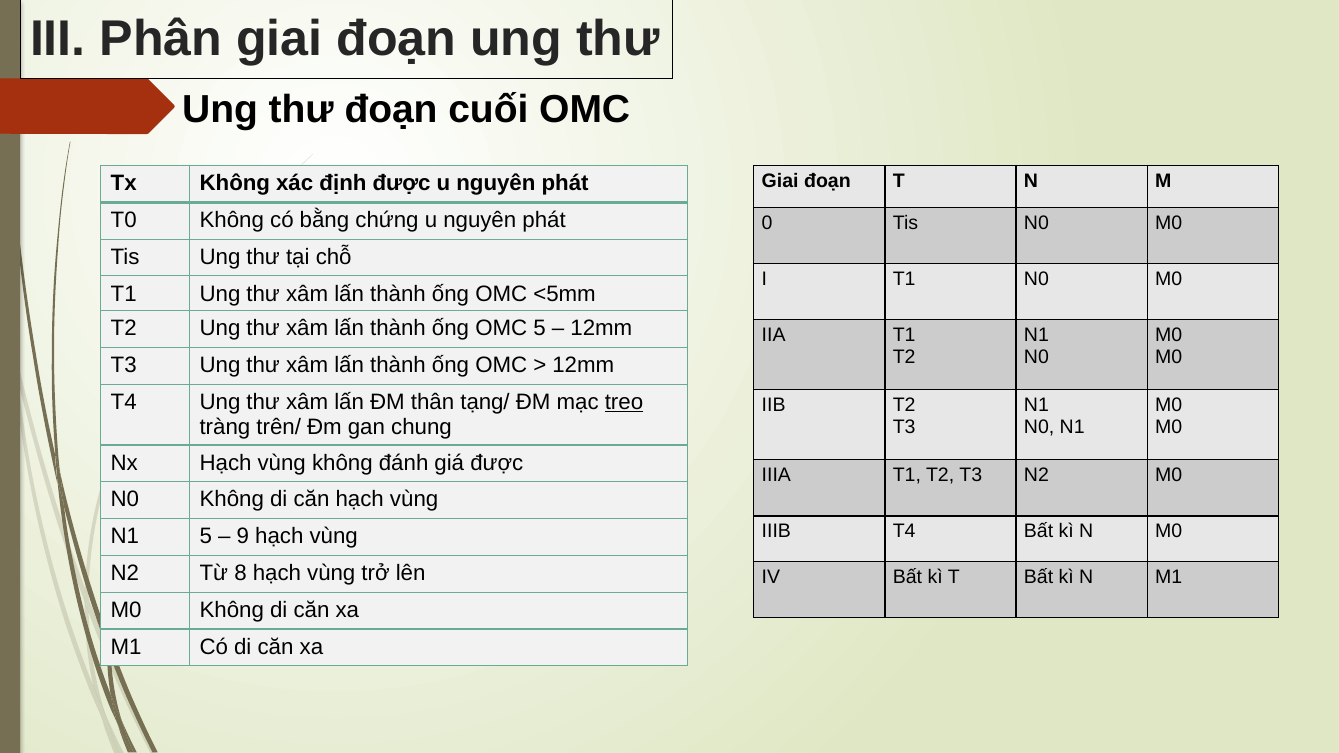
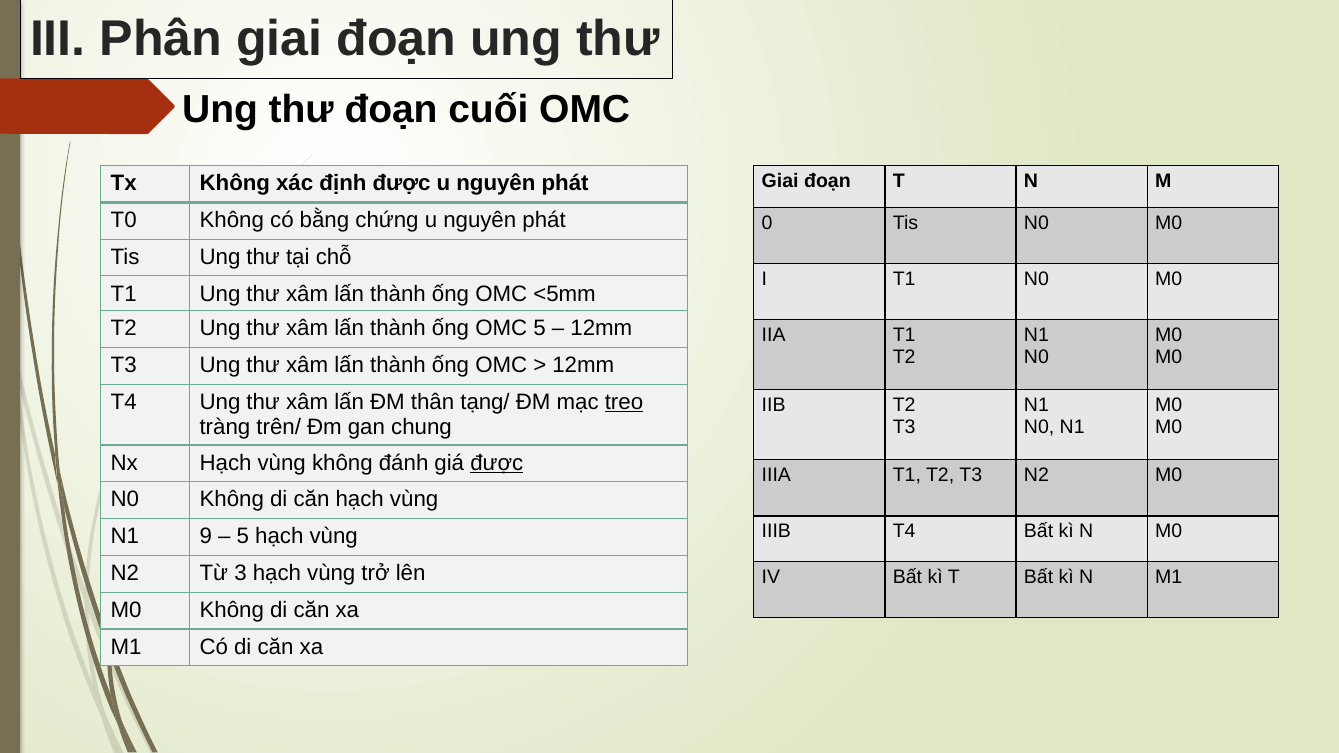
được underline: none -> present (497, 463)
N1 5: 5 -> 9 (206, 536)
9: 9 -> 5 (243, 536)
8: 8 -> 3 (240, 573)
